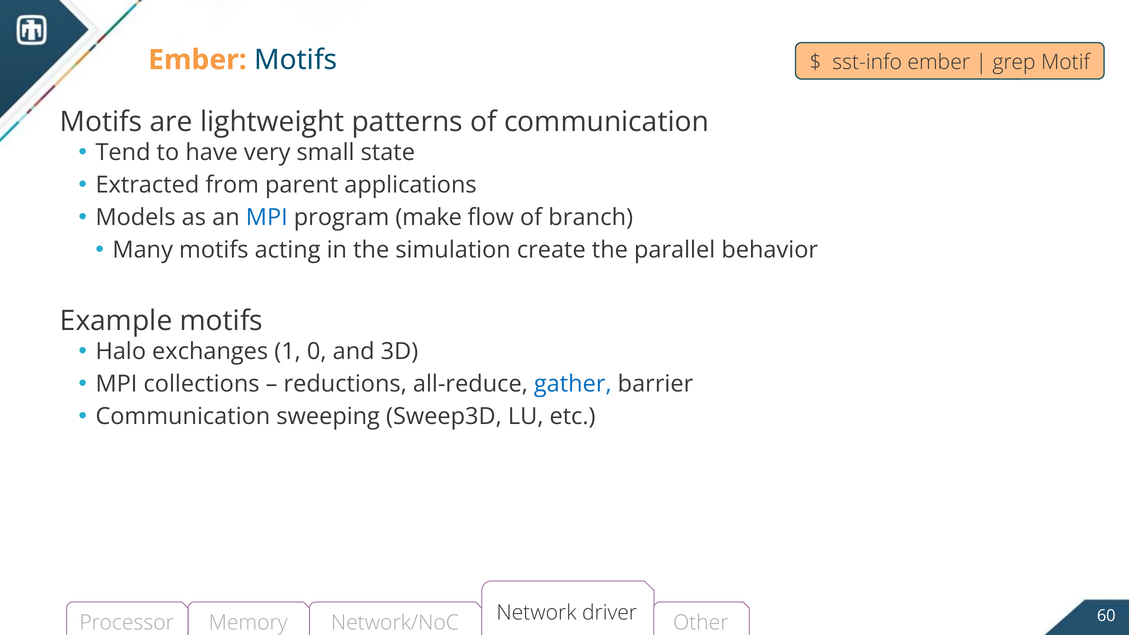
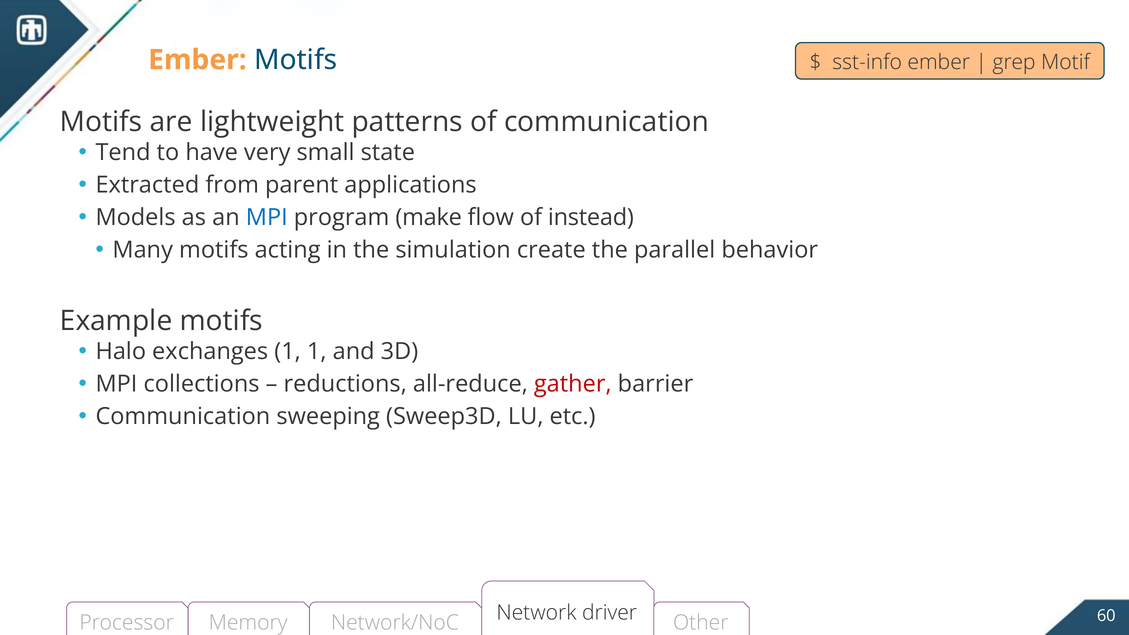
branch: branch -> instead (591, 217)
1 0: 0 -> 1 (317, 352)
gather colour: blue -> red (573, 384)
